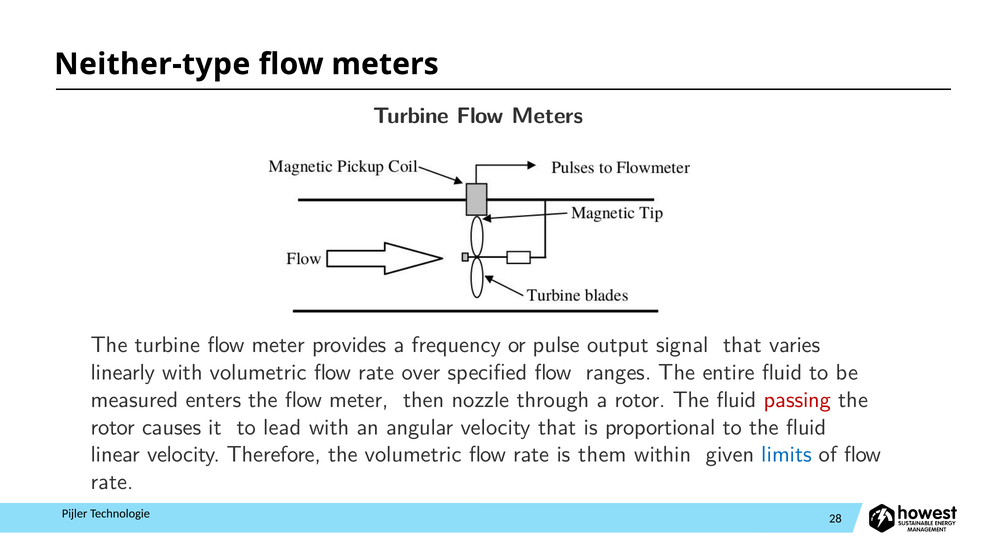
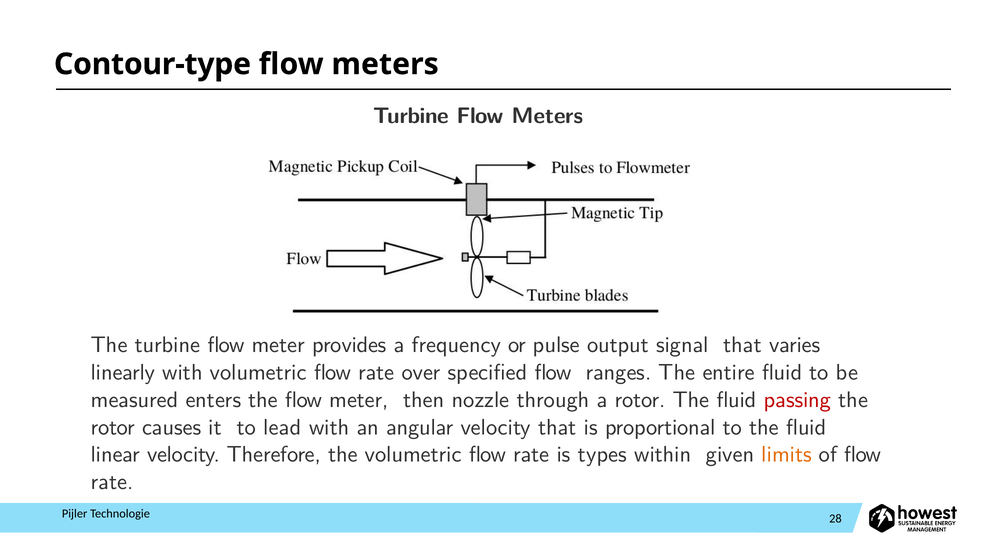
Neither-type: Neither-type -> Contour-type (153, 64)
them: them -> types (603, 454)
limits colour: blue -> orange (787, 454)
